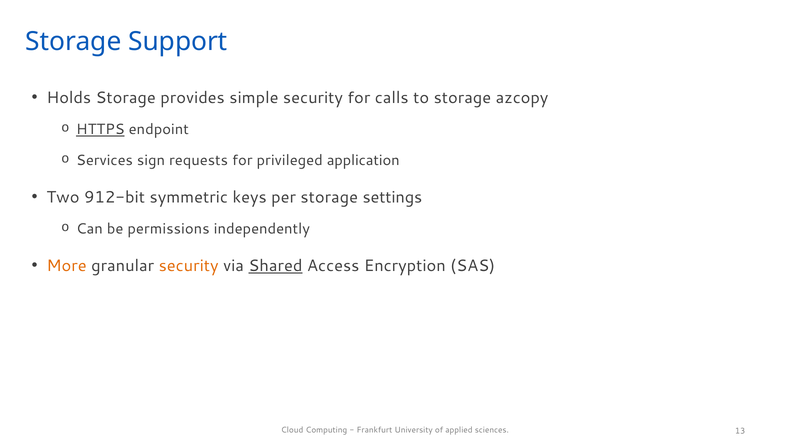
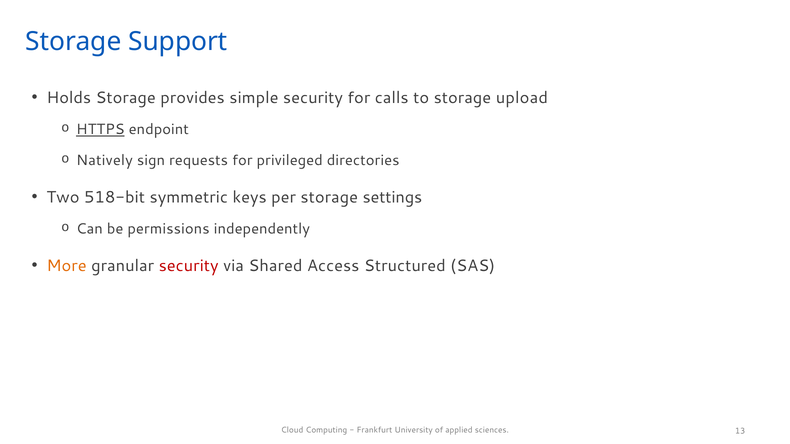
azcopy: azcopy -> upload (522, 98)
Services: Services -> Natively (104, 160)
application: application -> directories (363, 160)
912-bit: 912-bit -> 518-bit (115, 197)
security colour: orange -> red (189, 266)
Shared underline: present -> none (275, 266)
Encryption: Encryption -> Structured (405, 266)
